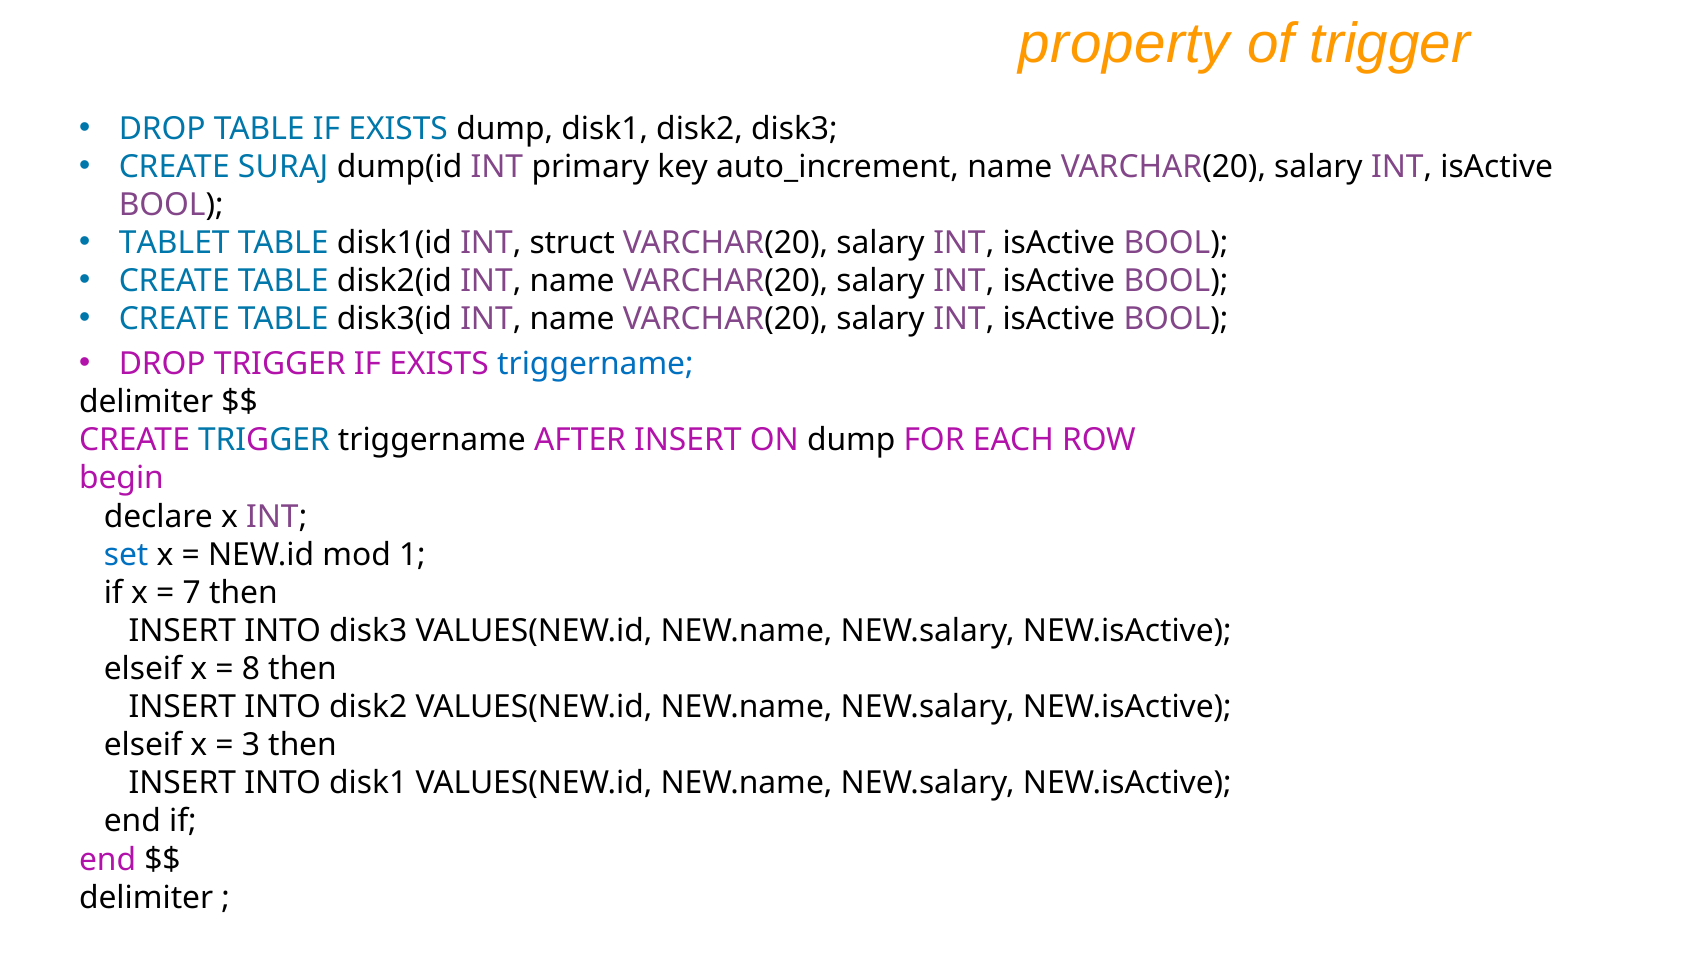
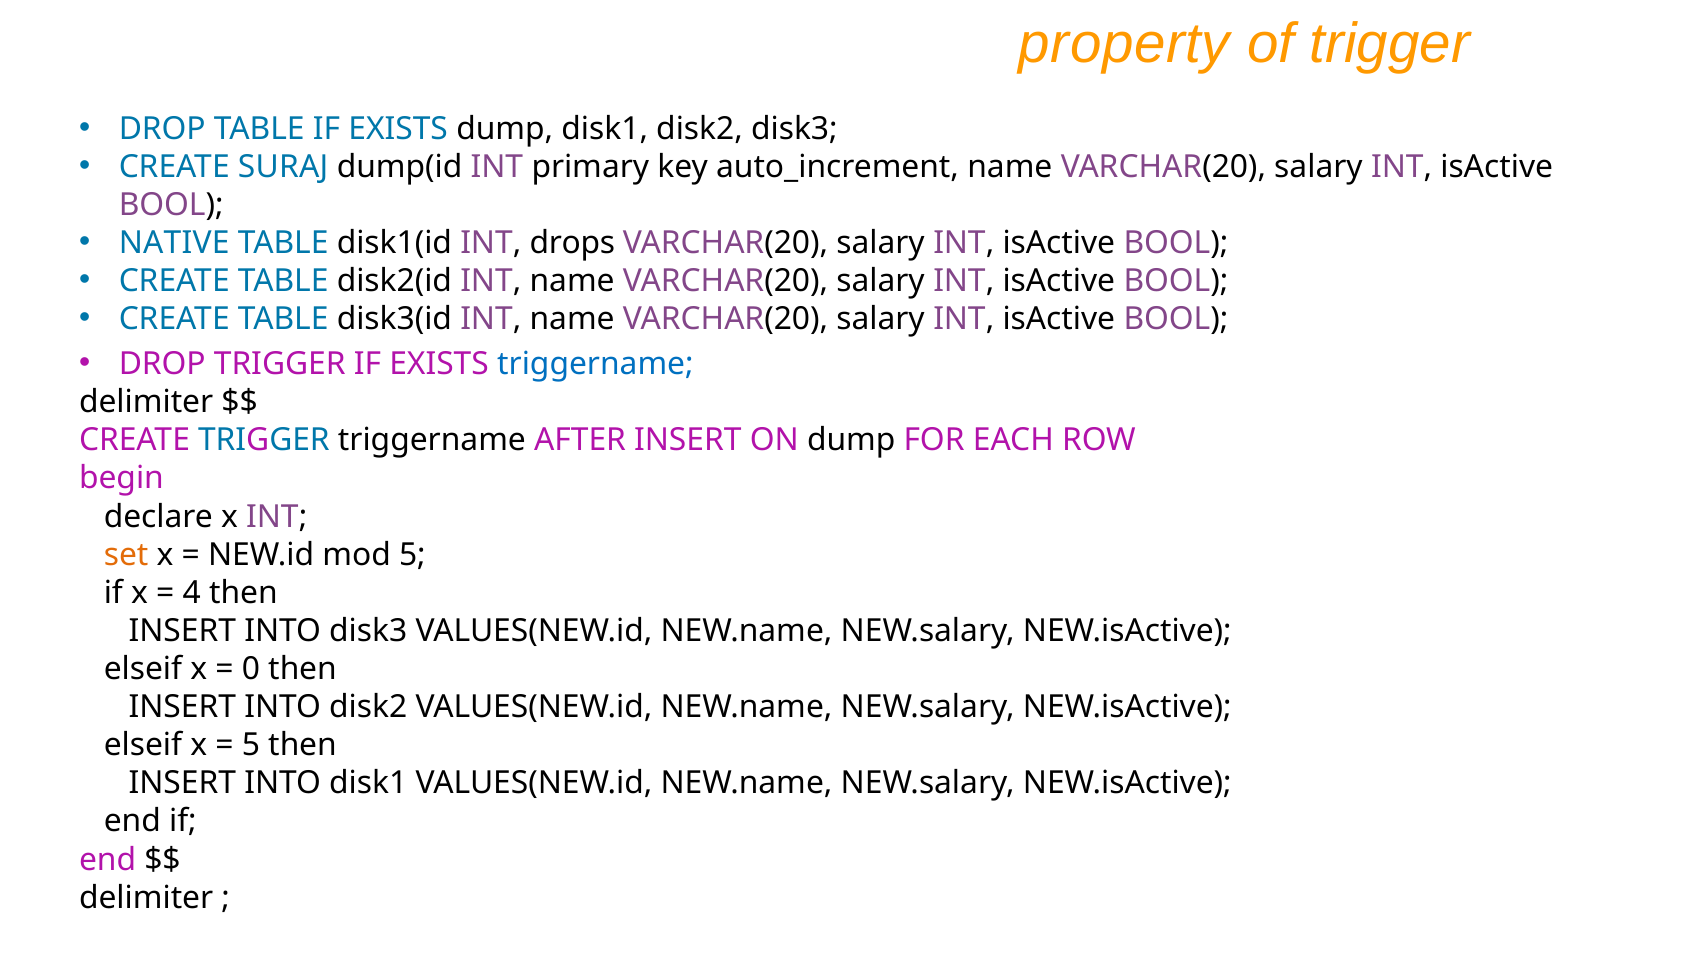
TABLET: TABLET -> NATIVE (174, 243)
struct: struct -> drops (572, 243)
set colour: blue -> orange (126, 555)
mod 1: 1 -> 5 (412, 555)
7: 7 -> 4 (192, 593)
8: 8 -> 0 (251, 669)
3: 3 -> 5 (251, 746)
